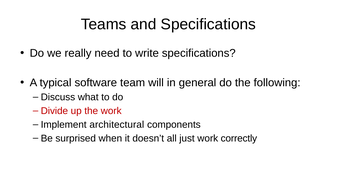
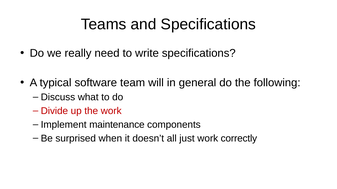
architectural: architectural -> maintenance (117, 125)
